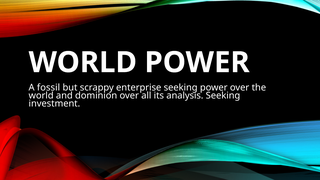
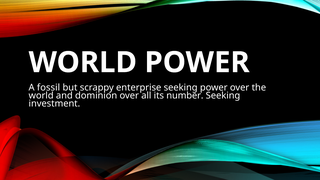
analysis: analysis -> number (185, 96)
